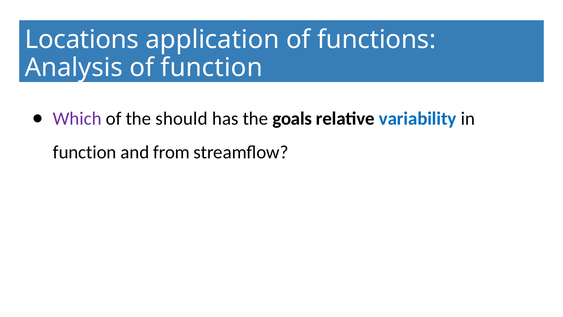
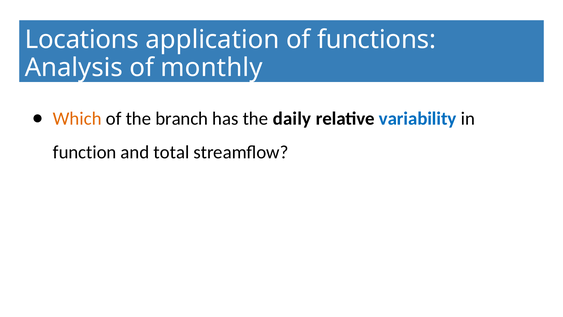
of function: function -> monthly (212, 67)
Which colour: purple -> orange (77, 118)
should: should -> branch (182, 118)
goals: goals -> daily (292, 118)
from: from -> total (171, 152)
